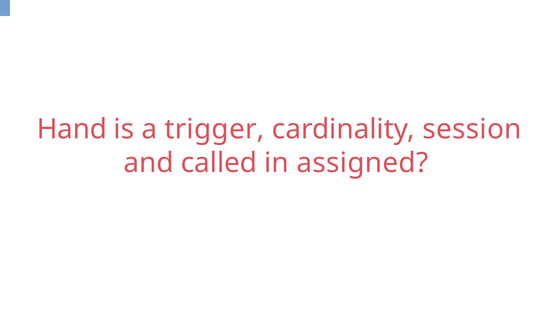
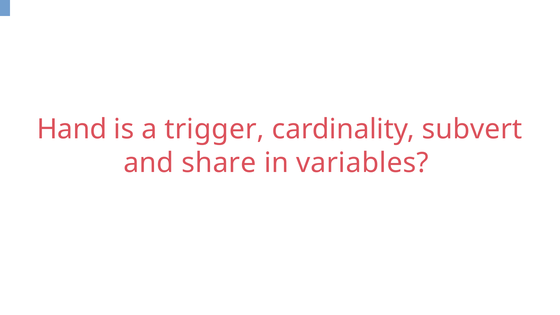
session: session -> subvert (472, 129)
called: called -> share (219, 163)
assigned: assigned -> variables (362, 163)
